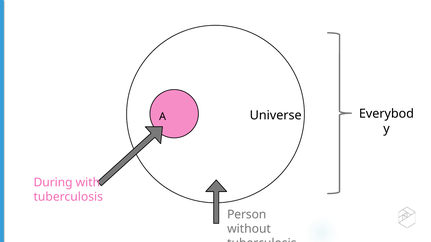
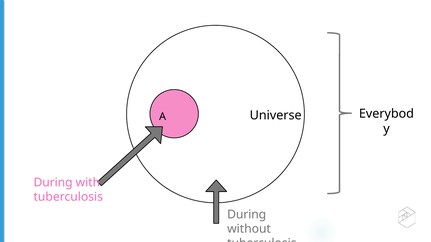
Person: Person -> During (247, 215)
